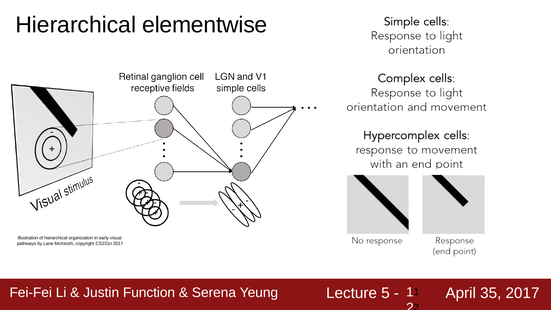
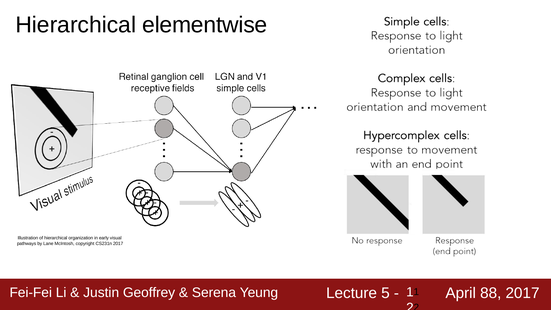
35: 35 -> 88 (491, 293)
Function: Function -> Geoffrey (149, 292)
